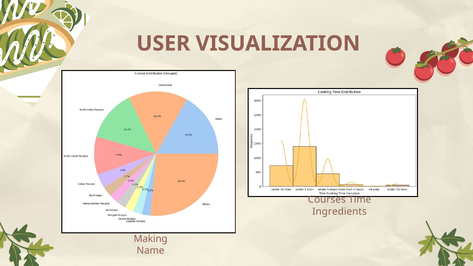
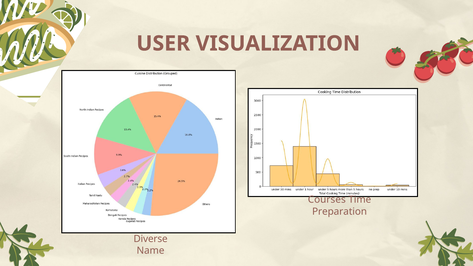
Ingredients: Ingredients -> Preparation (340, 212)
Making: Making -> Diverse (151, 239)
